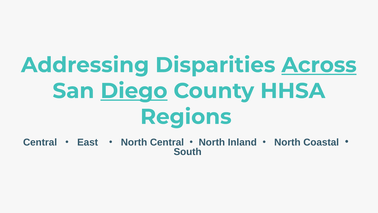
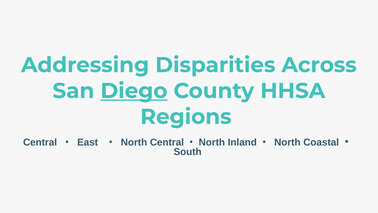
Across underline: present -> none (319, 65)
